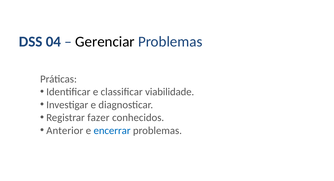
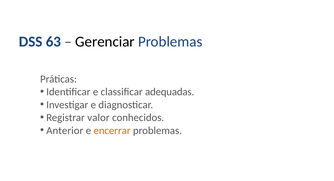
04: 04 -> 63 (53, 42)
viabilidade: viabilidade -> adequadas (170, 92)
fazer: fazer -> valor (98, 118)
encerrar colour: blue -> orange (112, 131)
